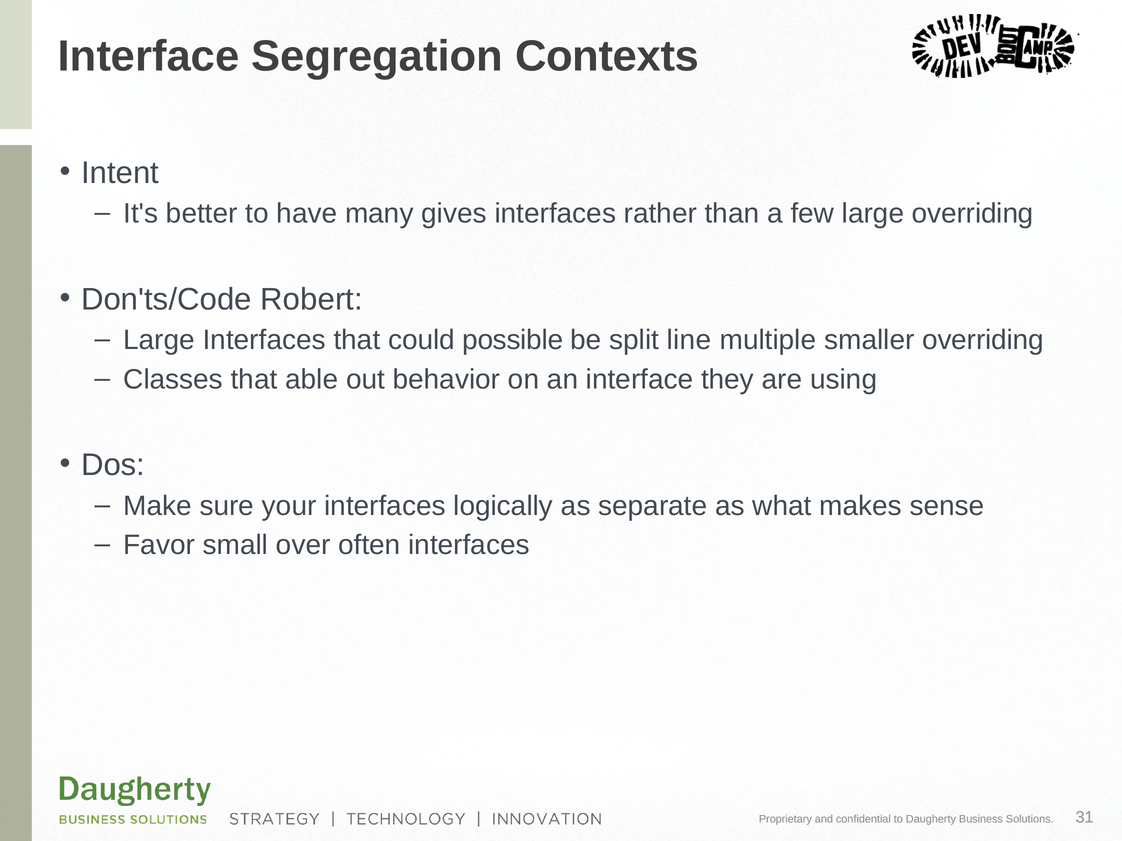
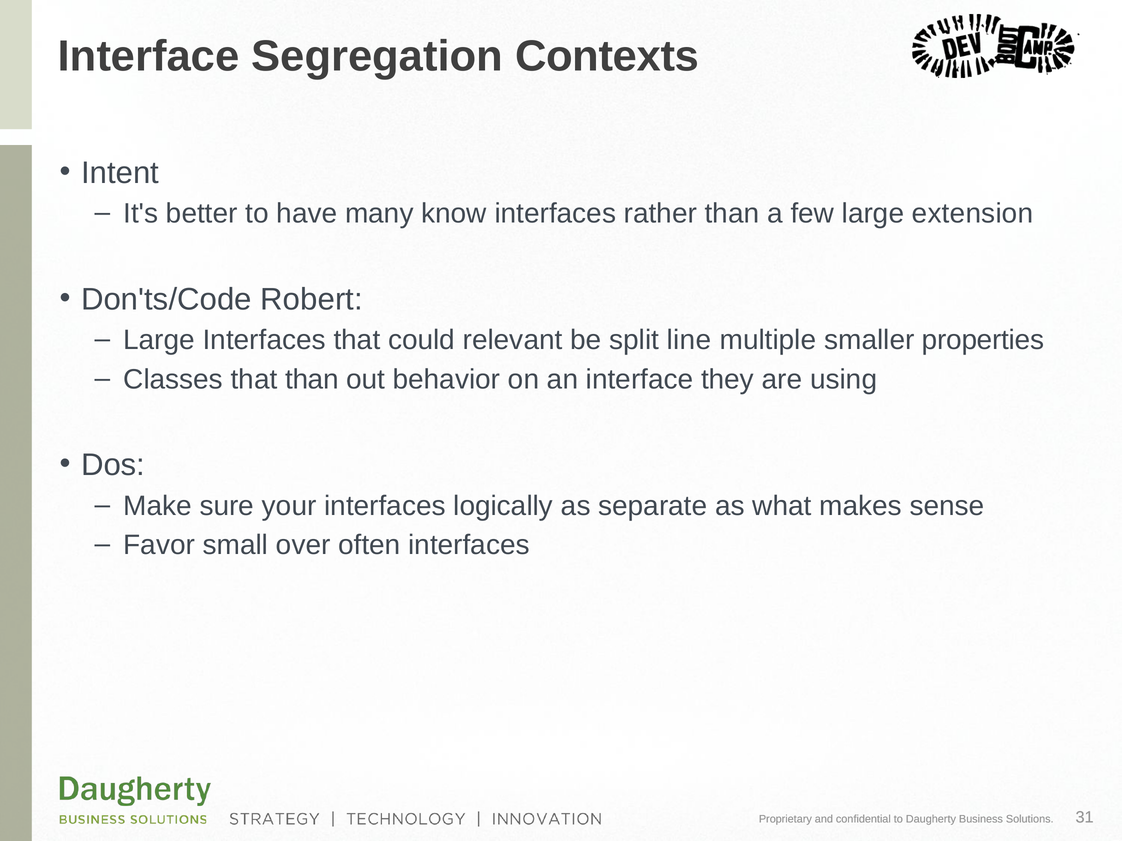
gives: gives -> know (454, 214)
large overriding: overriding -> extension (973, 214)
possible: possible -> relevant (513, 340)
smaller overriding: overriding -> properties (983, 340)
that able: able -> than (312, 380)
